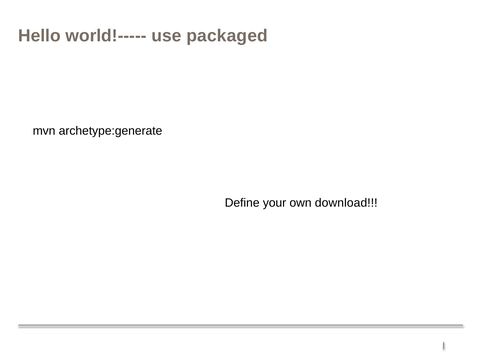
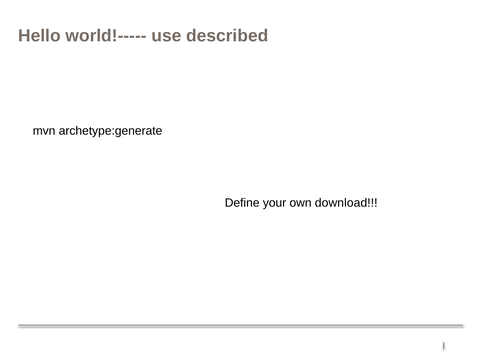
packaged: packaged -> described (227, 36)
